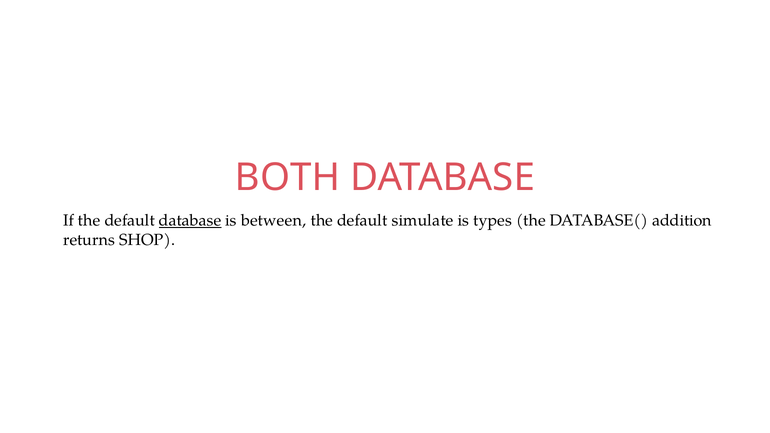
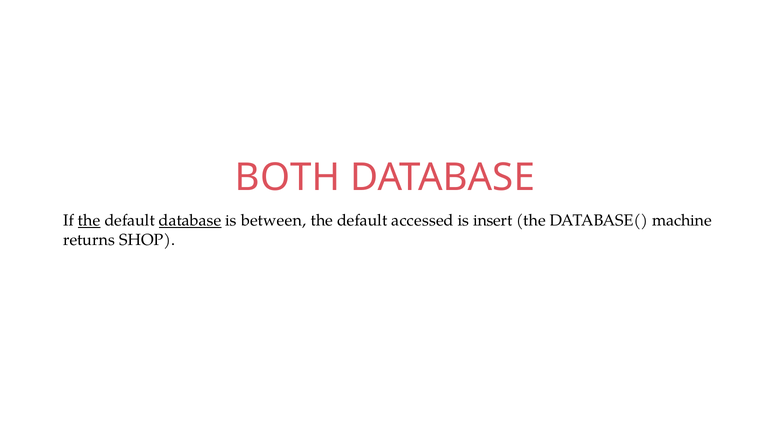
the underline: none -> present (89, 221)
simulate: simulate -> accessed (423, 221)
types: types -> insert (493, 221)
addition: addition -> machine (682, 221)
